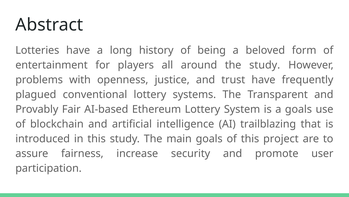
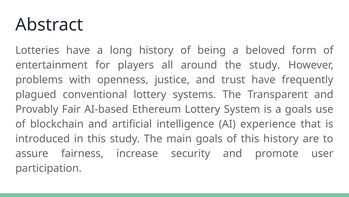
trailblazing: trailblazing -> experience (268, 124)
this project: project -> history (281, 138)
